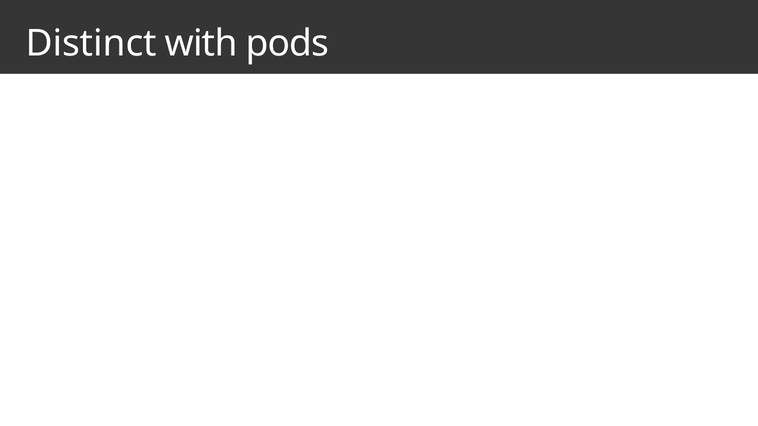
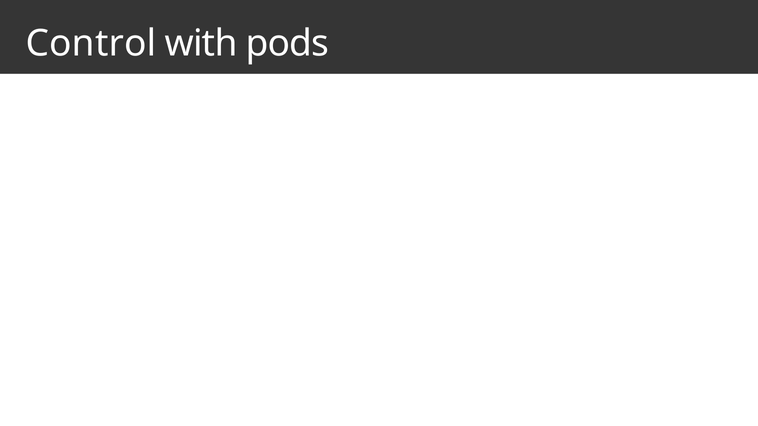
Distinct: Distinct -> Control (91, 43)
